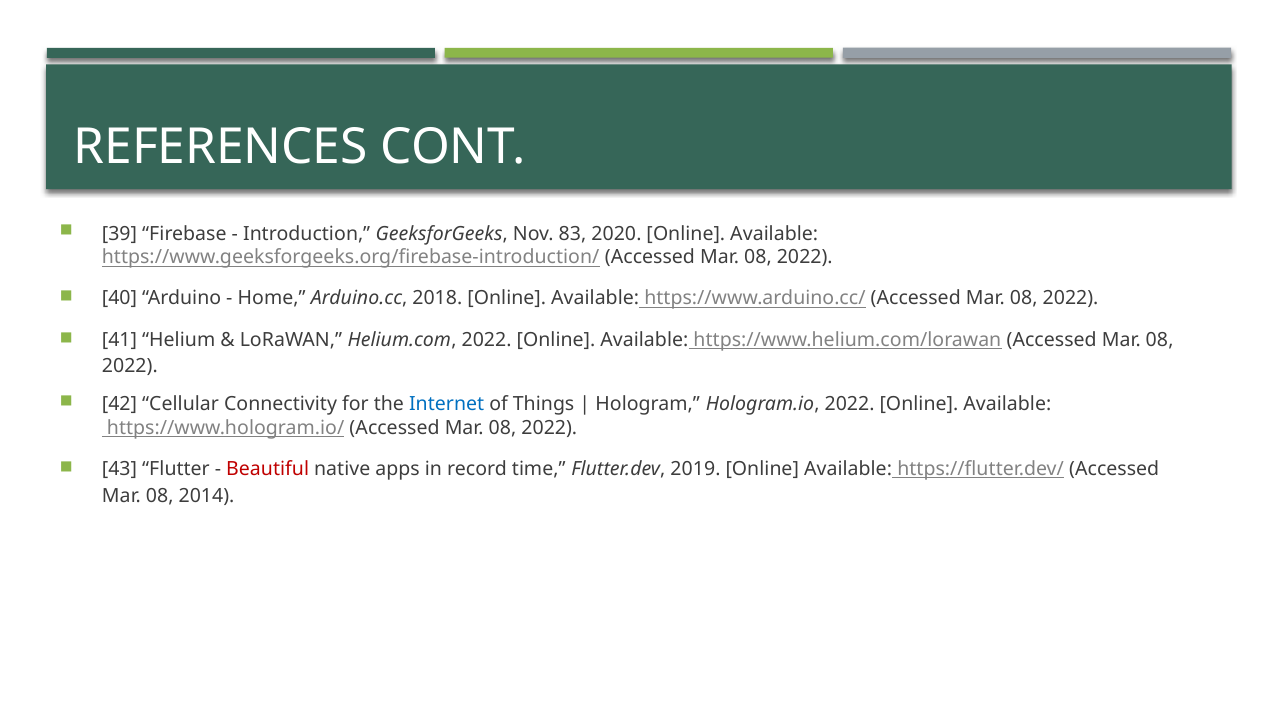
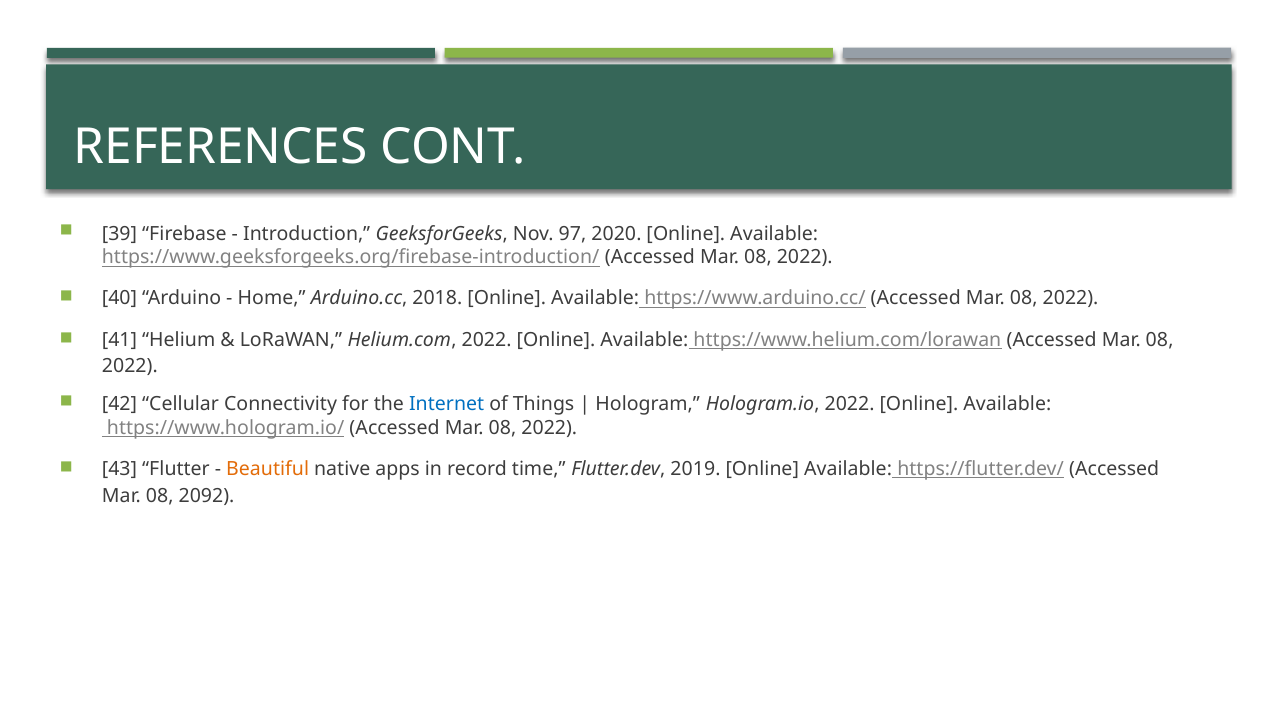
83: 83 -> 97 (572, 234)
Beautiful colour: red -> orange (268, 469)
2014: 2014 -> 2092 (206, 496)
